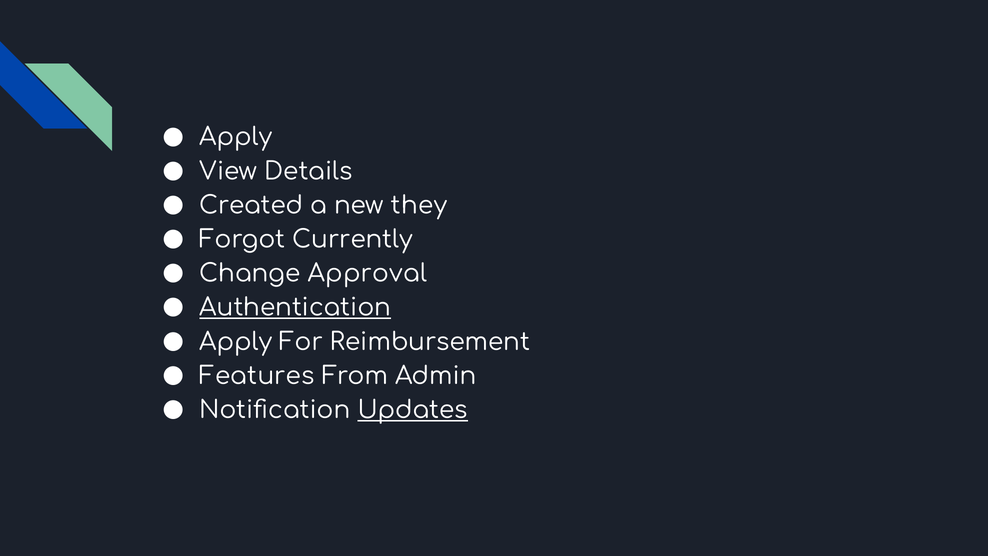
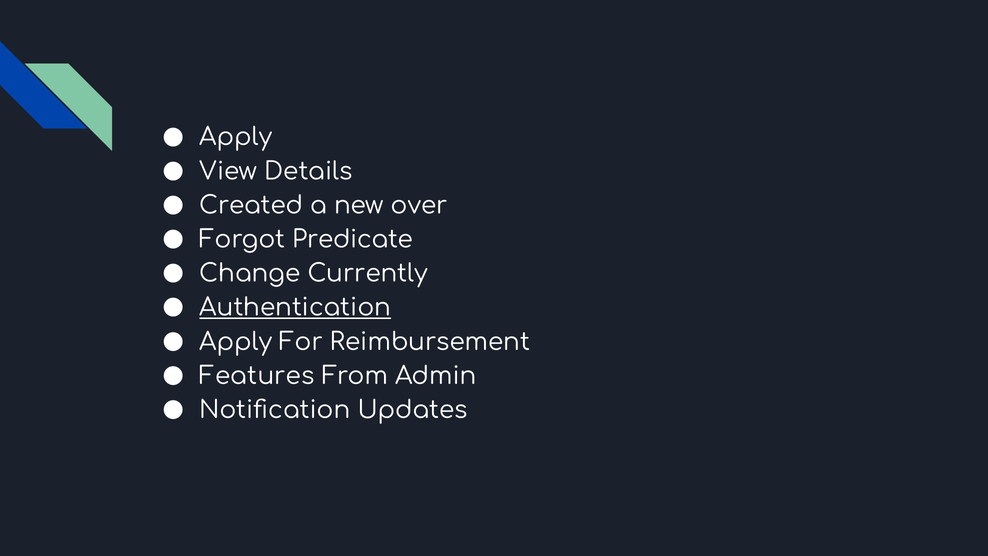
they: they -> over (419, 205)
Currently: Currently -> Predicate (353, 240)
Approval: Approval -> Currently (368, 274)
Updates underline: present -> none (413, 410)
